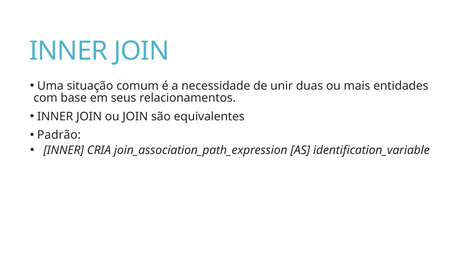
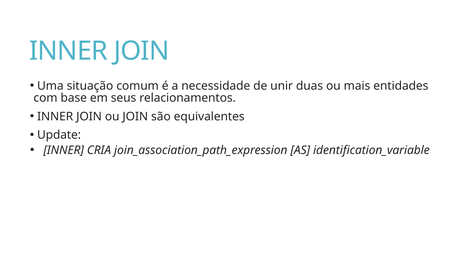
Padrão: Padrão -> Update (59, 135)
